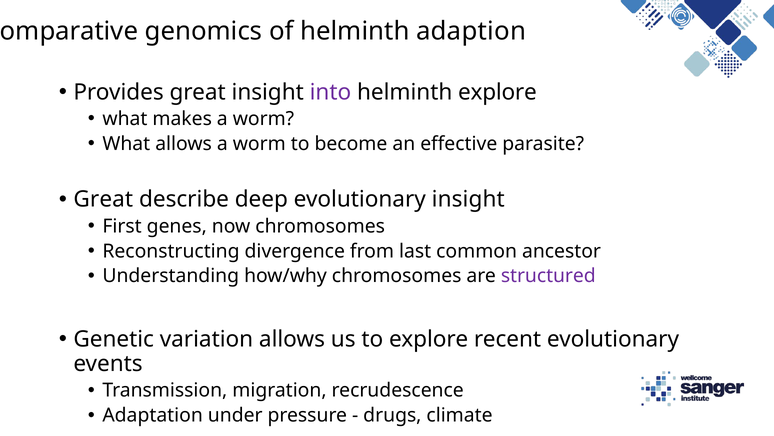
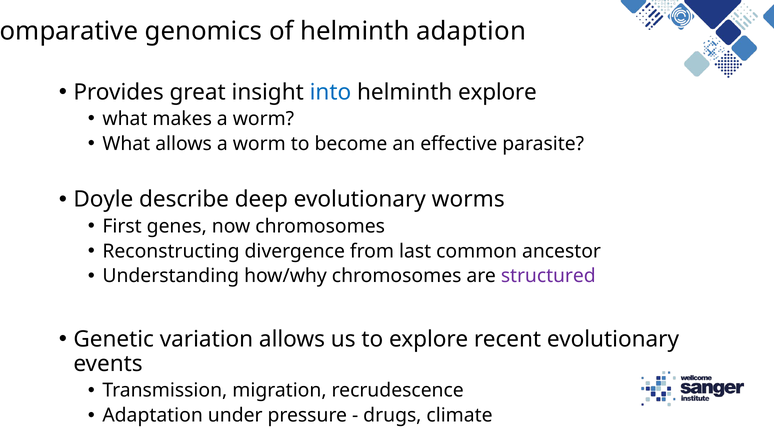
into colour: purple -> blue (330, 92)
Great: Great -> Doyle (103, 199)
evolutionary insight: insight -> worms (468, 199)
